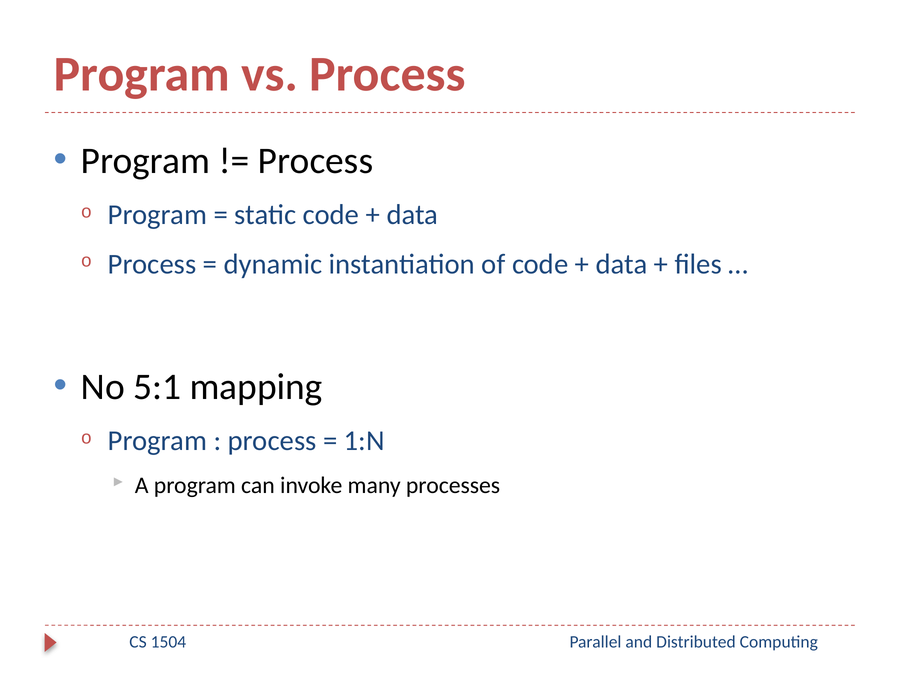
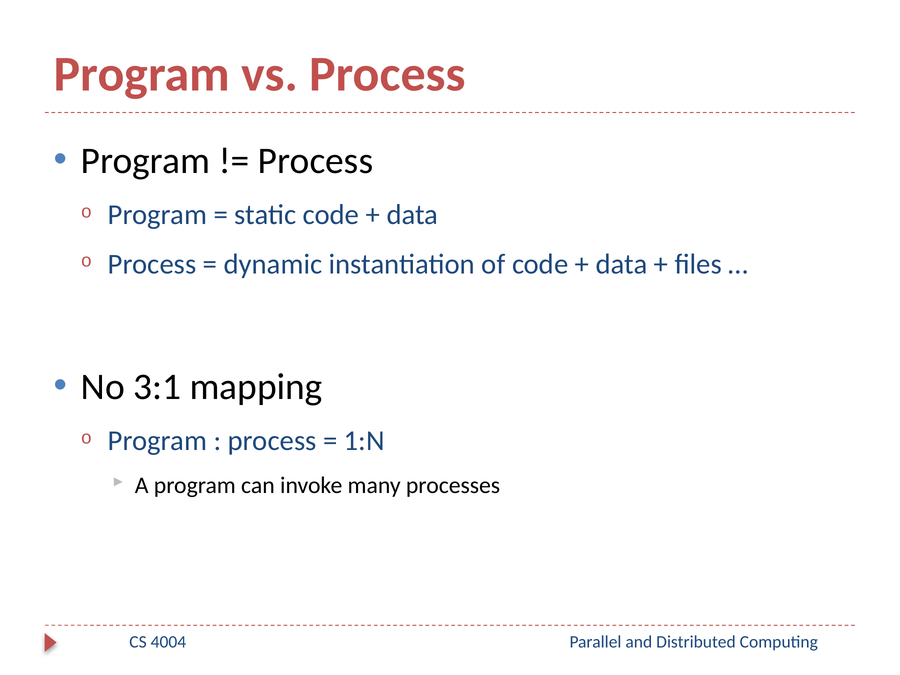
5:1: 5:1 -> 3:1 (157, 387)
1504: 1504 -> 4004 (168, 642)
